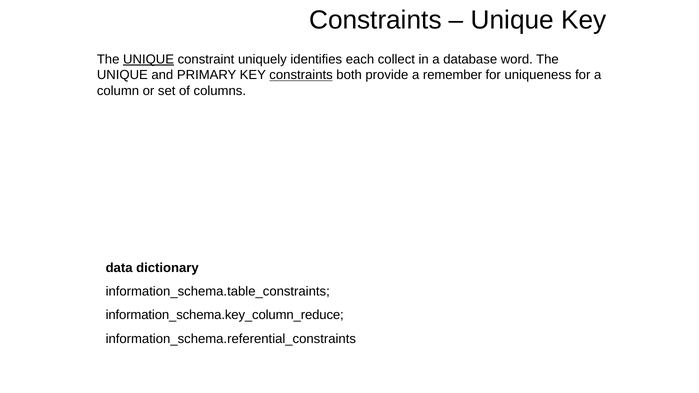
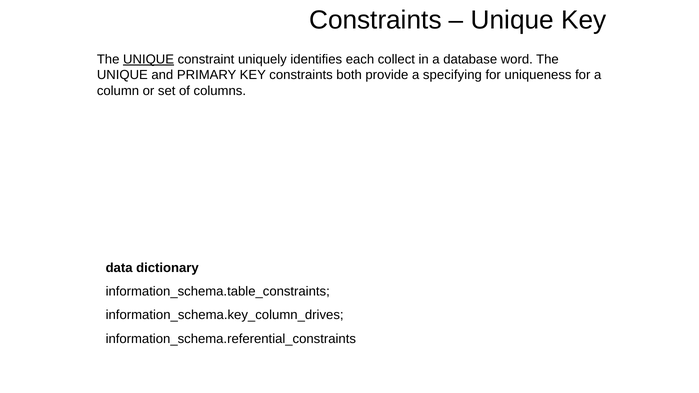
constraints underline: present -> none (301, 75)
remember: remember -> specifying (452, 75)
information_schema.key_column_reduce: information_schema.key_column_reduce -> information_schema.key_column_drives (225, 315)
